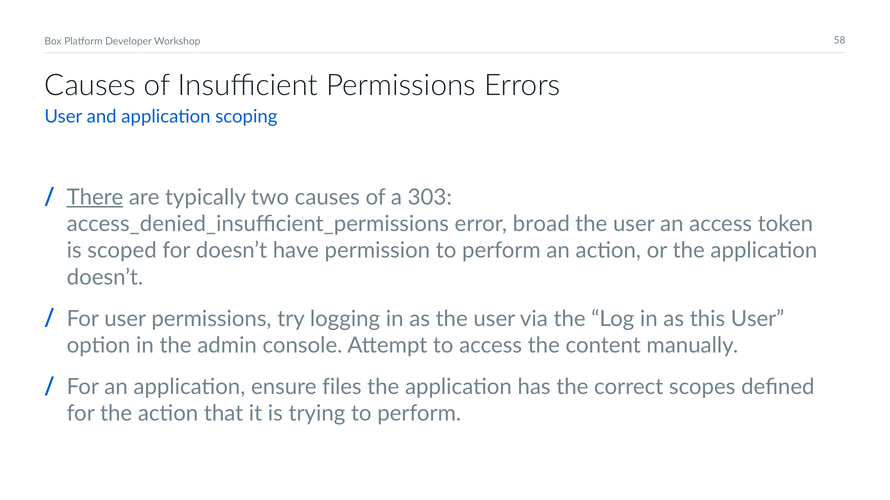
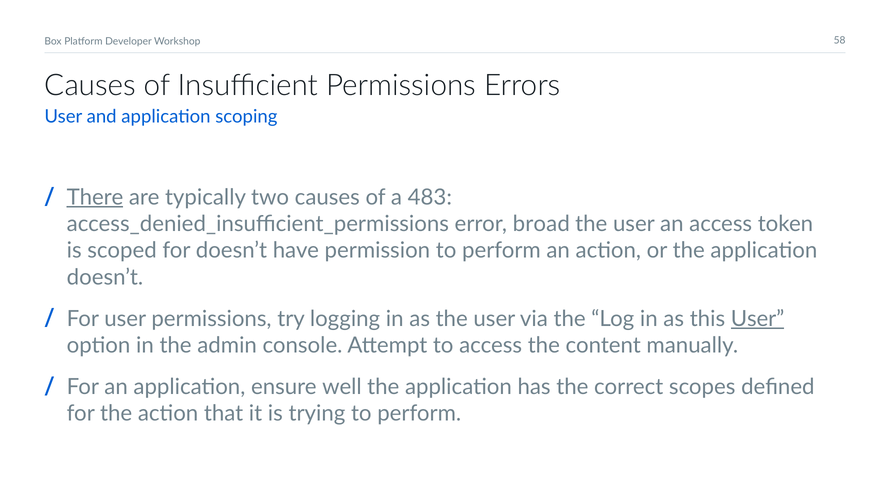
303: 303 -> 483 (430, 198)
User underline: none -> present (758, 319)
files: files -> well (342, 387)
